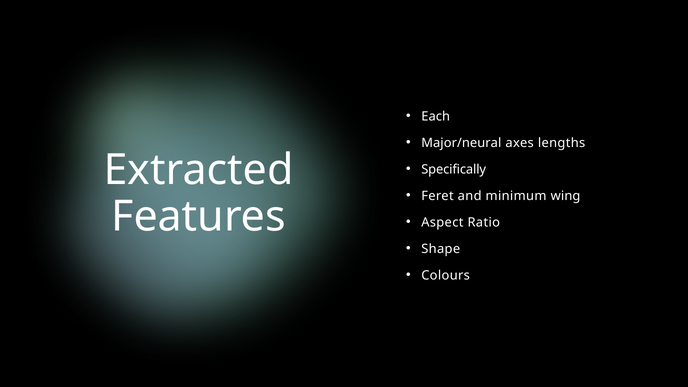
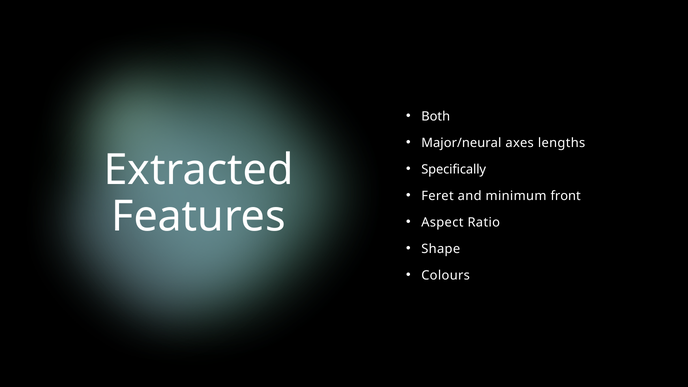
Each: Each -> Both (436, 116)
wing: wing -> front (566, 196)
